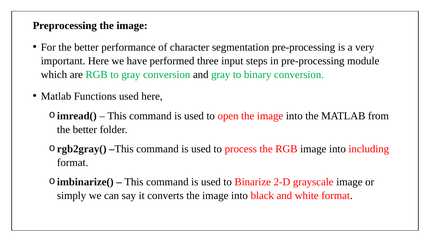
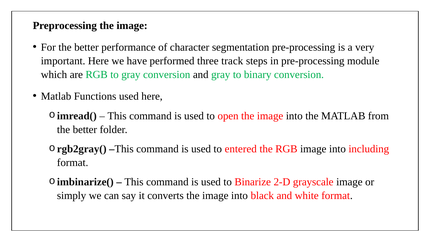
input: input -> track (232, 61)
process: process -> entered (241, 149)
